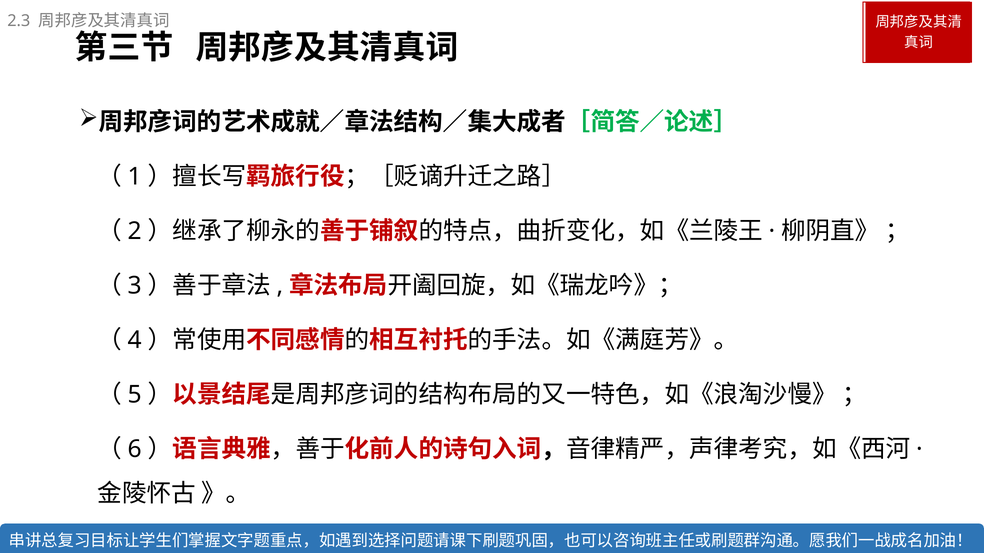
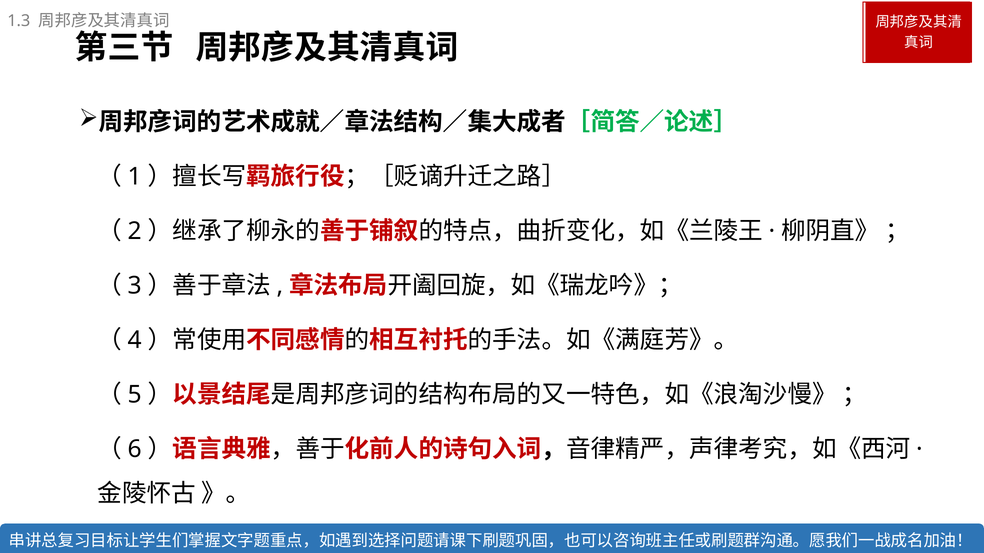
2.3: 2.3 -> 1.3 (19, 21)
